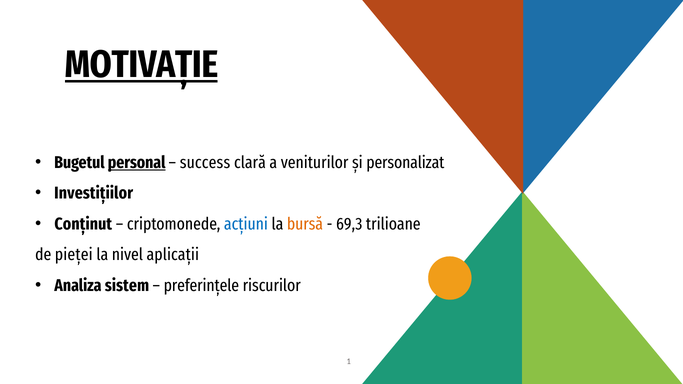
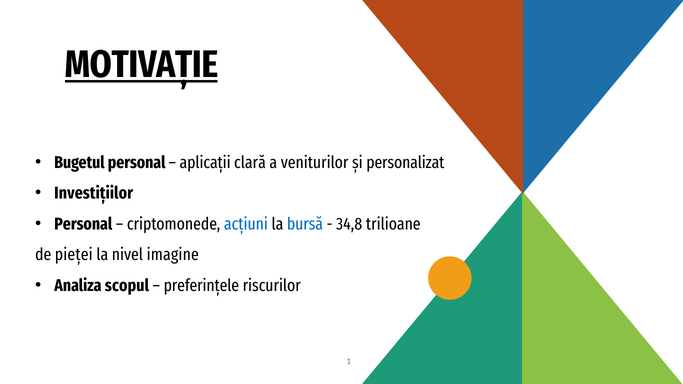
personal underline: present -> none (137, 163)
success: success -> aplicații (205, 163)
Conținut: Conținut -> Personal (83, 224)
bursă colour: orange -> blue (305, 224)
69,3: 69,3 -> 34,8 (349, 224)
aplicații: aplicații -> imagine (173, 255)
sistem: sistem -> scopul (127, 286)
